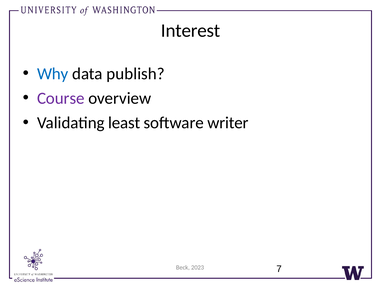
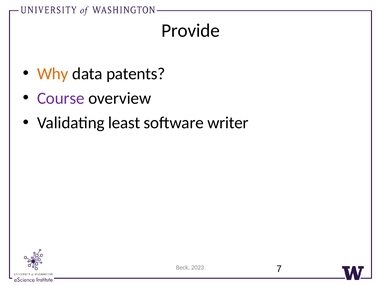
Interest: Interest -> Provide (190, 31)
Why colour: blue -> orange (53, 74)
publish: publish -> patents (136, 74)
